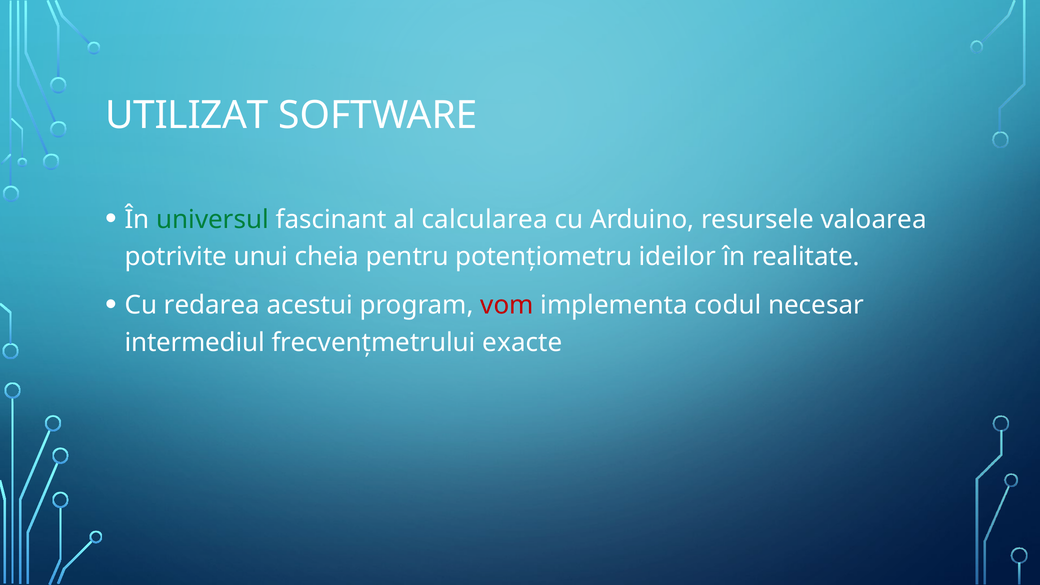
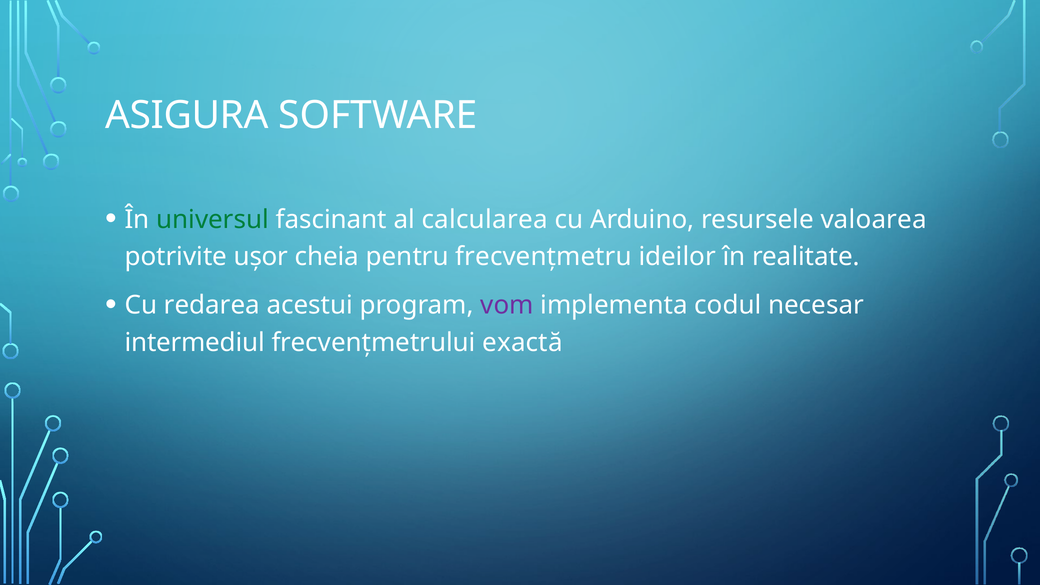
UTILIZAT: UTILIZAT -> ASIGURA (187, 116)
unui: unui -> ușor (261, 257)
potențiometru: potențiometru -> frecvențmetru (544, 257)
vom colour: red -> purple (507, 305)
exacte: exacte -> exactă (522, 343)
